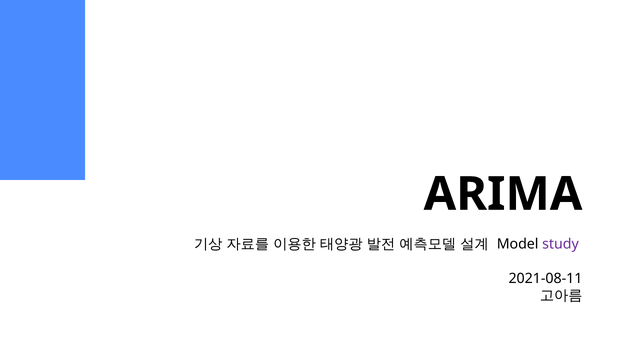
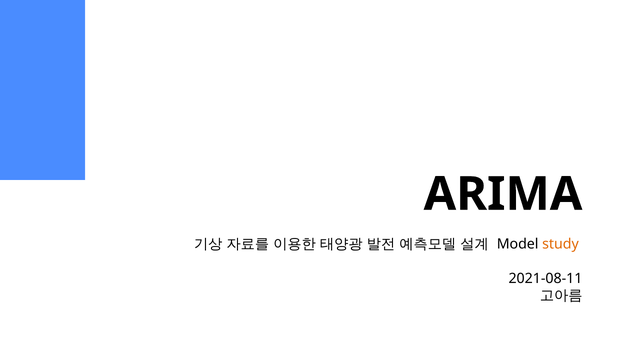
study colour: purple -> orange (560, 244)
